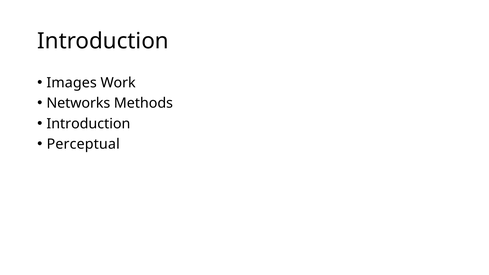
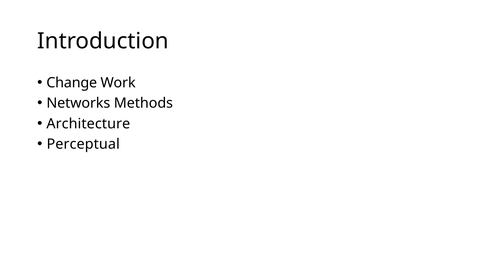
Images: Images -> Change (72, 83)
Introduction: Introduction -> Architecture (88, 124)
